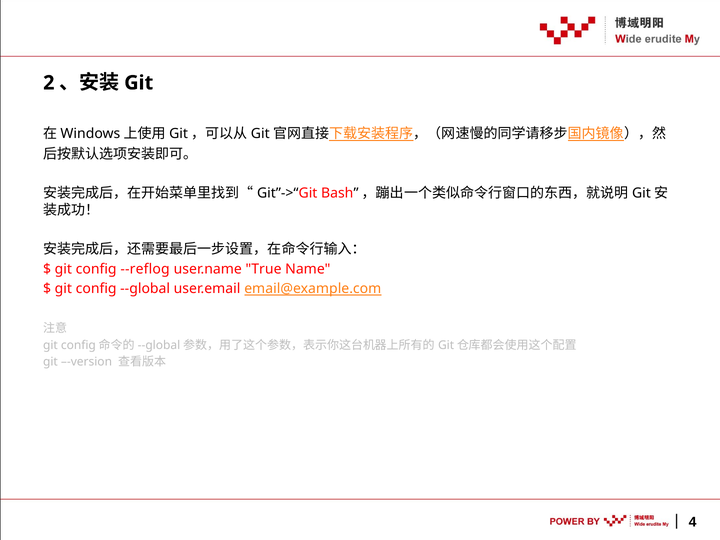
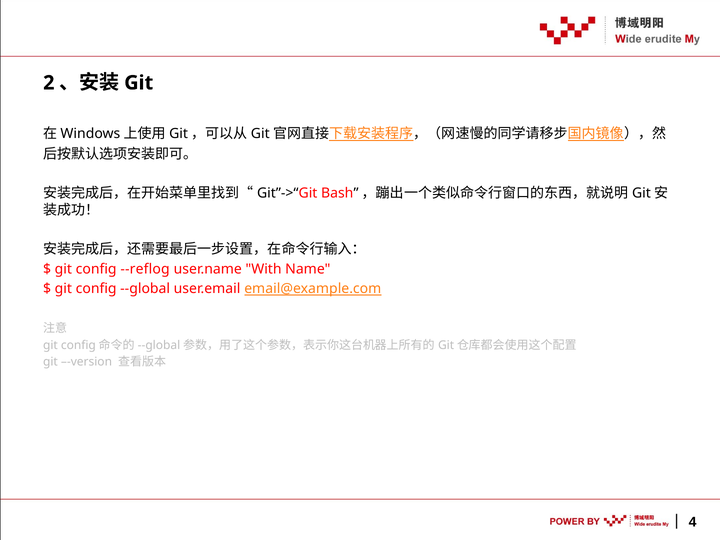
True: True -> With (264, 269)
